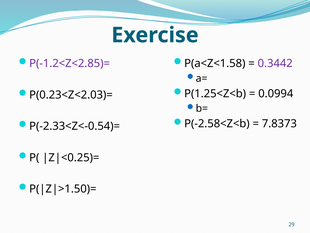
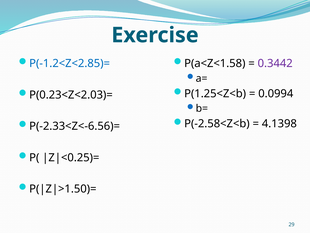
P(-1.2<Z<2.85)= colour: purple -> blue (70, 63)
7.8373: 7.8373 -> 4.1398 (279, 124)
P(-2.33<Z<-0.54)=: P(-2.33<Z<-0.54)= -> P(-2.33<Z<-6.56)= (75, 126)
